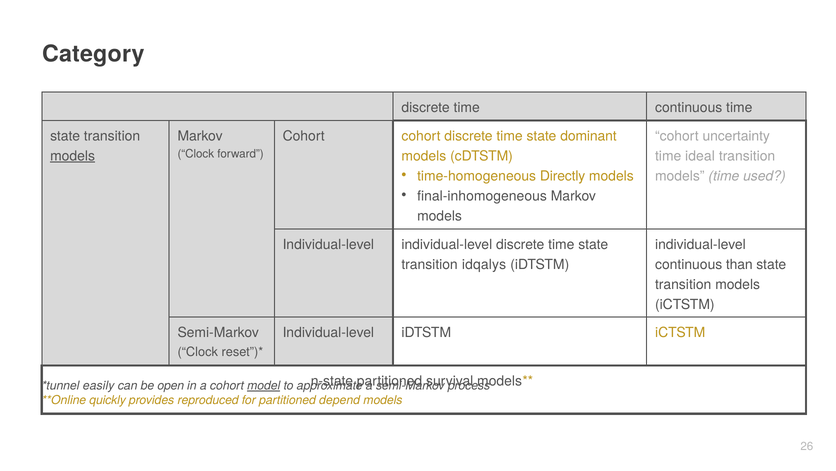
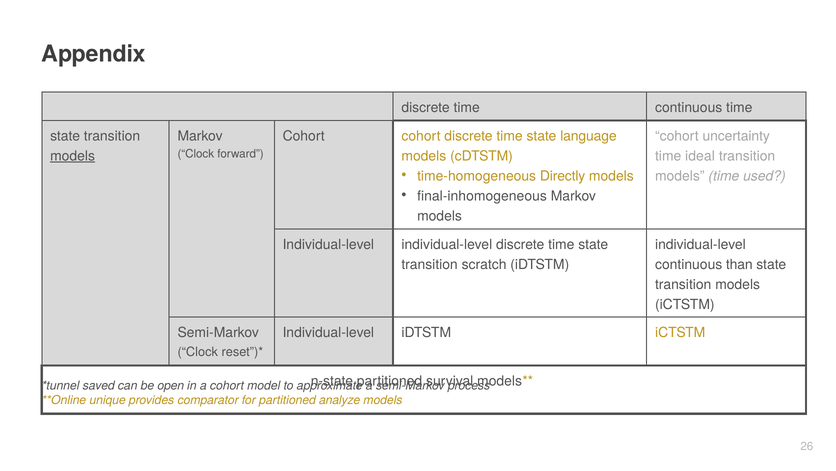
Category: Category -> Appendix (94, 54)
dominant: dominant -> language (588, 136)
idqalys: idqalys -> scratch (484, 264)
easily: easily -> saved (99, 385)
model underline: present -> none (264, 385)
quickly: quickly -> unique (108, 400)
reproduced: reproduced -> comparator (208, 400)
depend: depend -> analyze (340, 400)
